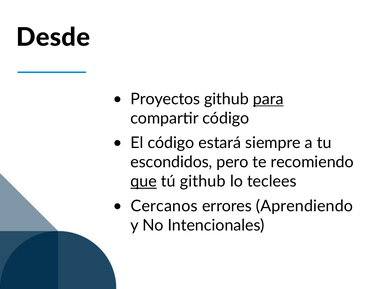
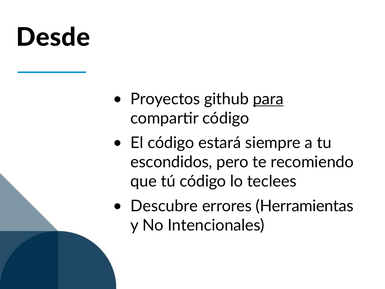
que underline: present -> none (144, 181)
tú github: github -> código (203, 181)
Cercanos: Cercanos -> Descubre (164, 206)
Aprendiendo: Aprendiendo -> Herramientas (305, 206)
